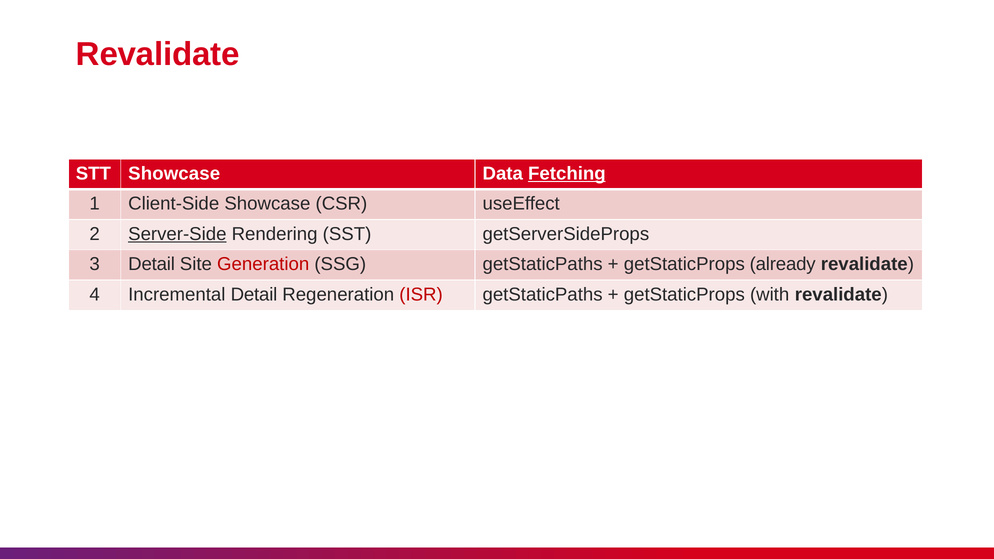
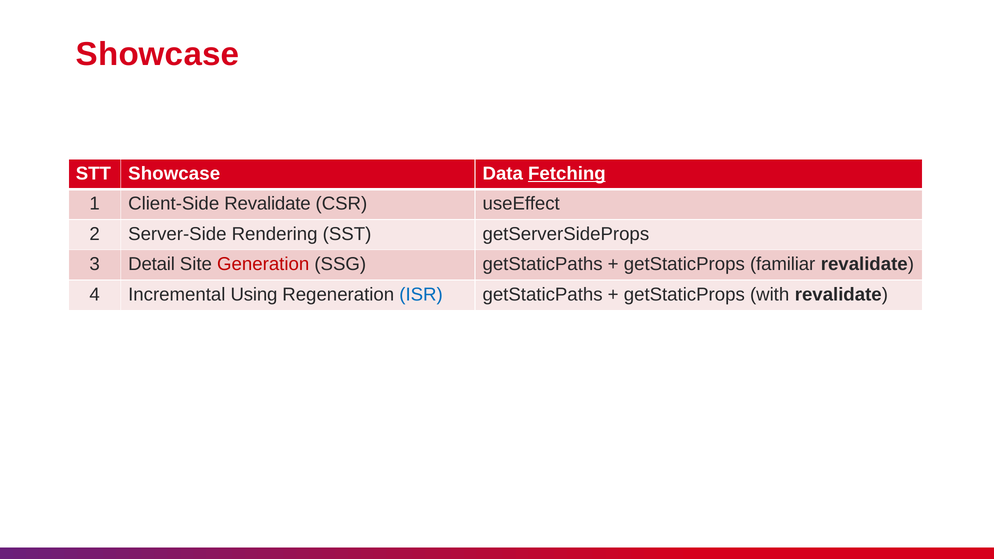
Revalidate: Revalidate -> Showcase (158, 54)
Client-Side Showcase: Showcase -> Revalidate (268, 204)
Server-Side underline: present -> none (177, 234)
already: already -> familiar (783, 264)
Incremental Detail: Detail -> Using (254, 295)
ISR colour: red -> blue (421, 295)
